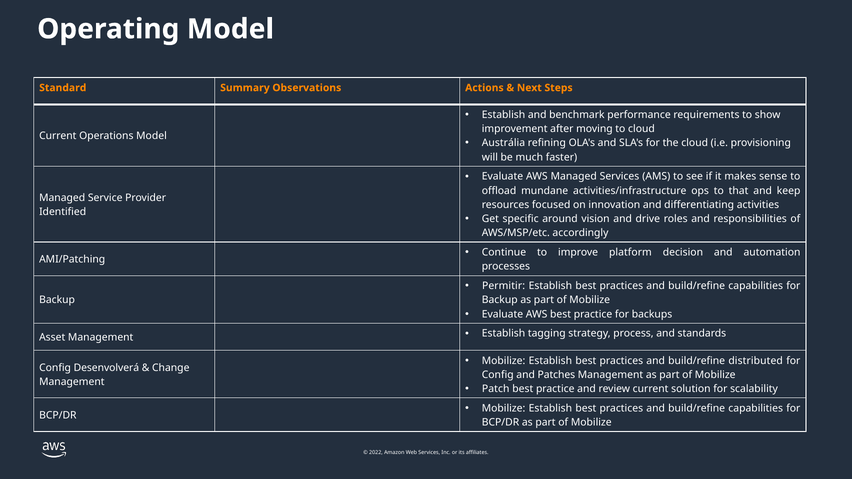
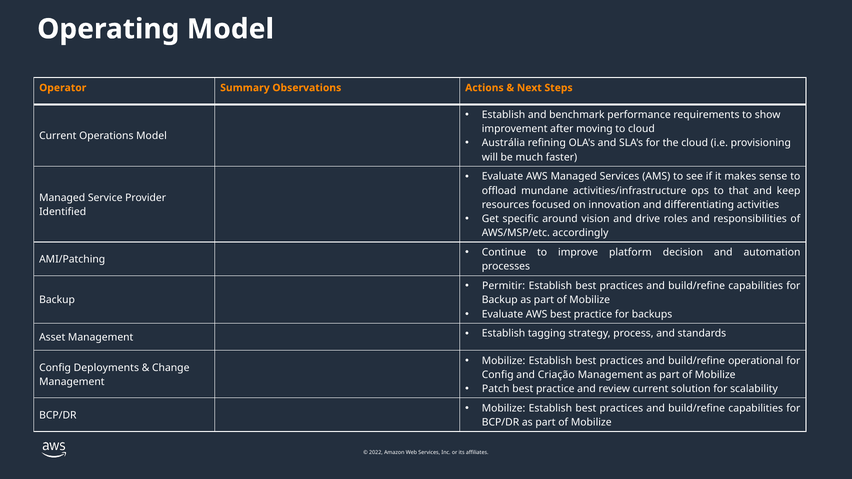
Standard: Standard -> Operator (63, 88)
distributed: distributed -> operational (756, 361)
Desenvolverá: Desenvolverá -> Deployments (106, 368)
Patches: Patches -> Criação (556, 375)
